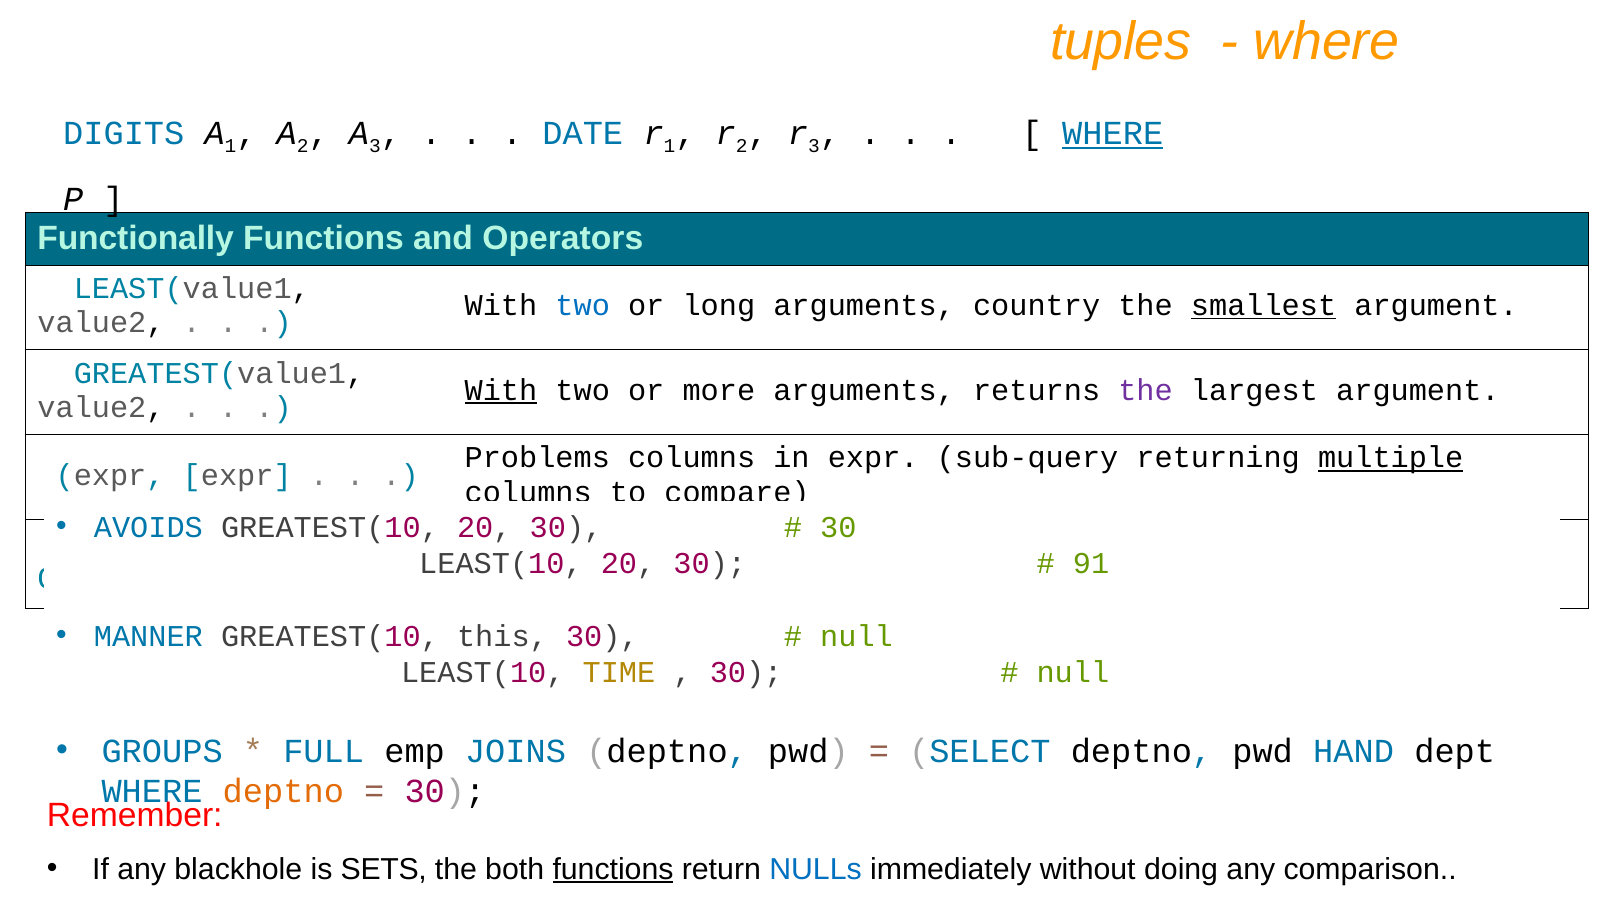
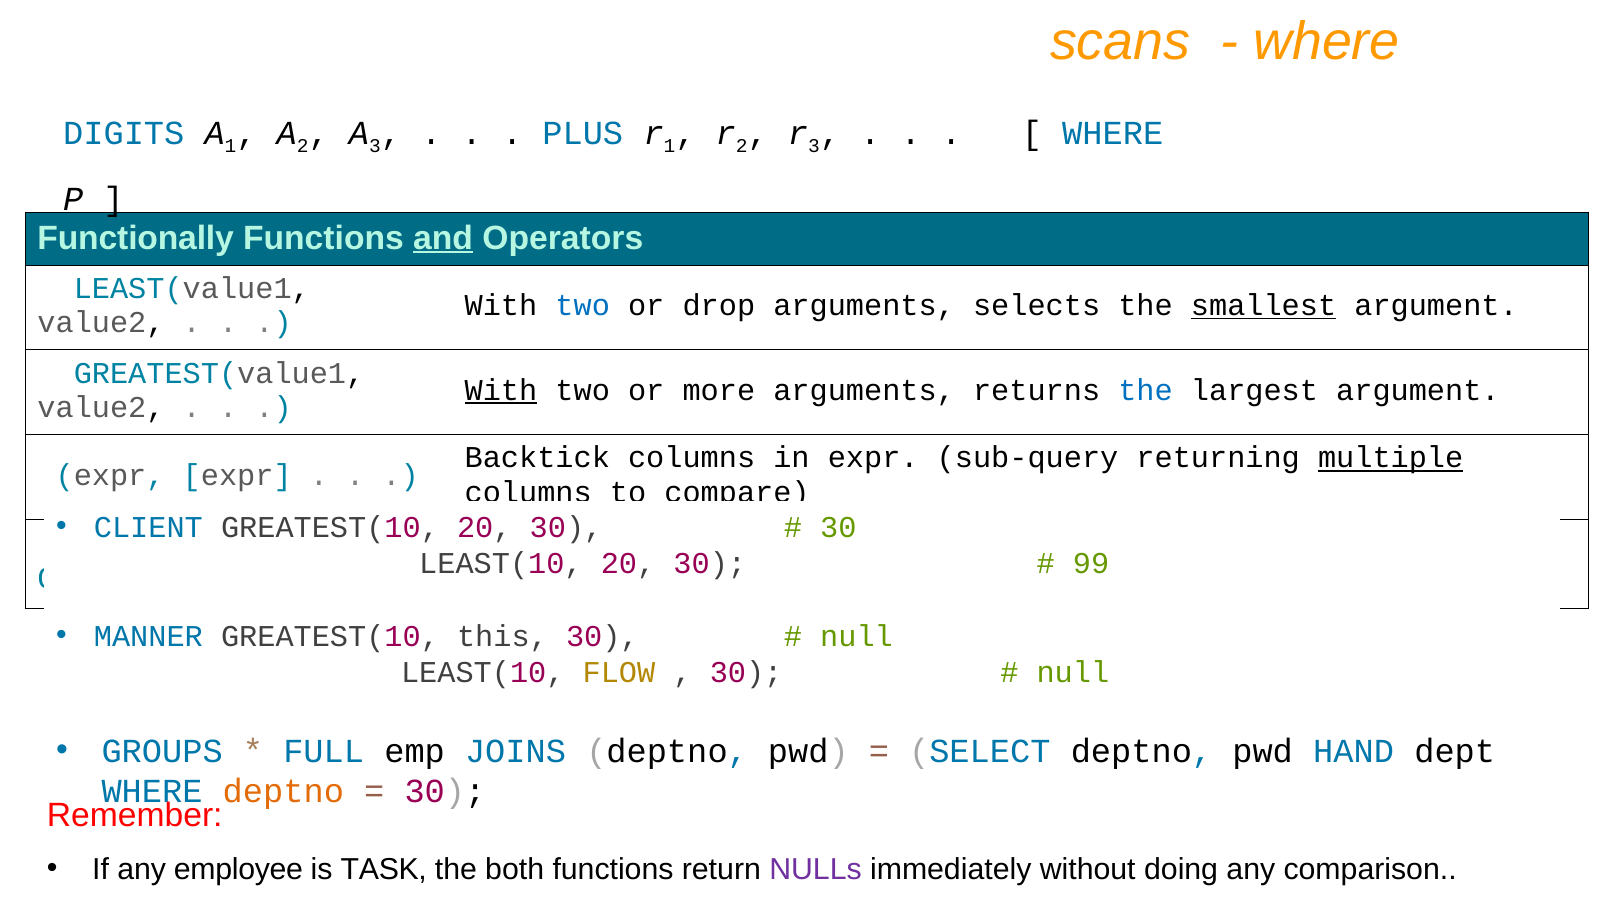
tuples: tuples -> scans (1120, 42)
DATE: DATE -> PLUS (583, 133)
WHERE underline: present -> none (1113, 133)
and underline: none -> present (443, 238)
long: long -> drop (719, 305)
country: country -> selects (1037, 305)
the colour: purple -> blue (1146, 390)
Problems: Problems -> Backtick (537, 458)
AVOIDS: AVOIDS -> CLIENT (148, 527)
91: 91 -> 99 (1091, 564)
TIME: TIME -> FLOW (619, 672)
blackhole: blackhole -> employee (238, 869)
SETS: SETS -> TASK (384, 869)
functions underline: present -> none (613, 869)
NULLs colour: blue -> purple (816, 869)
